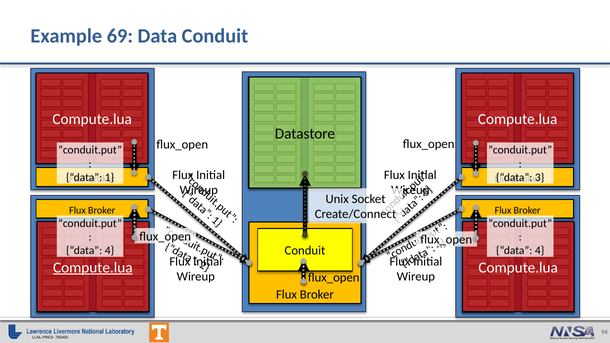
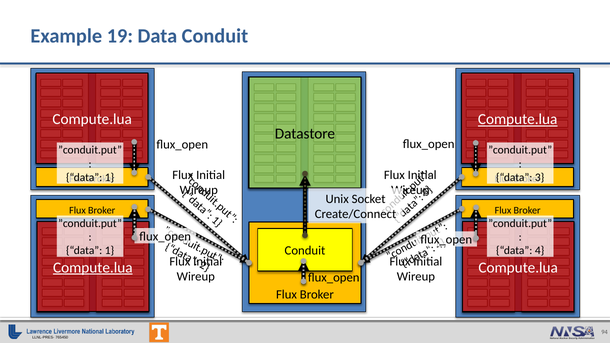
69: 69 -> 19 (120, 36)
Compute.lua underline: none -> present (518, 119)
4: 4 -> 1 (109, 251)
